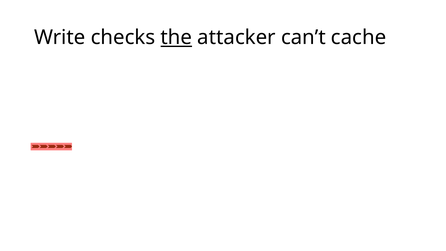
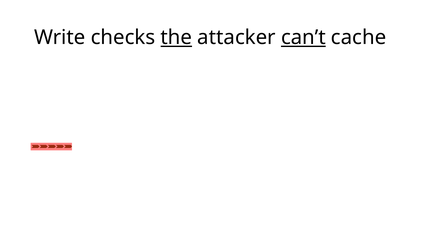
can’t underline: none -> present (303, 37)
